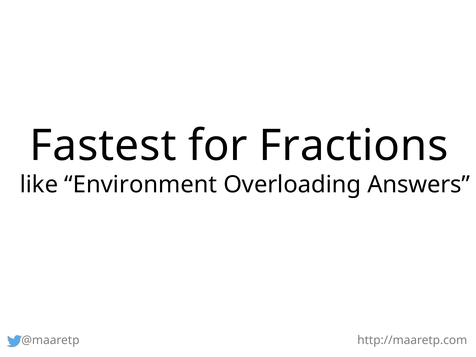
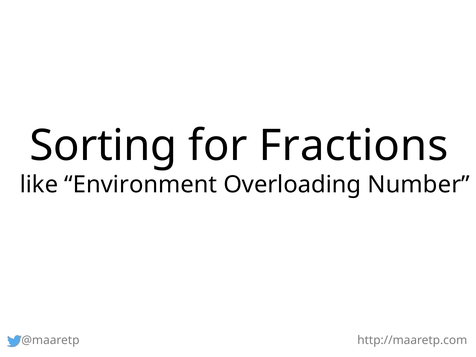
Fastest: Fastest -> Sorting (103, 146)
Answers: Answers -> Number (419, 185)
